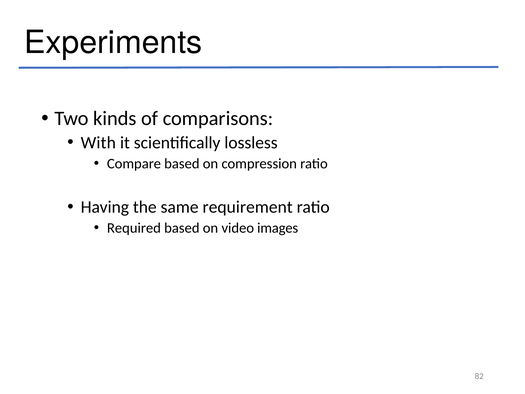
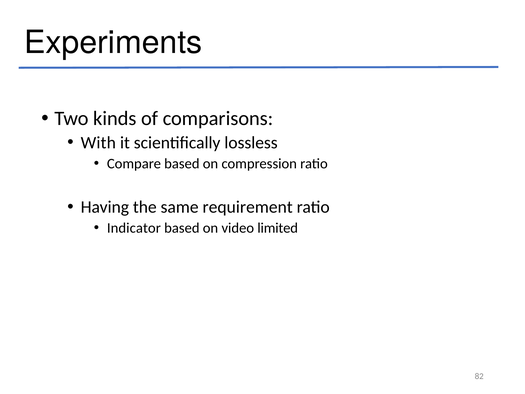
Required: Required -> Indicator (134, 228)
images: images -> limited (278, 228)
